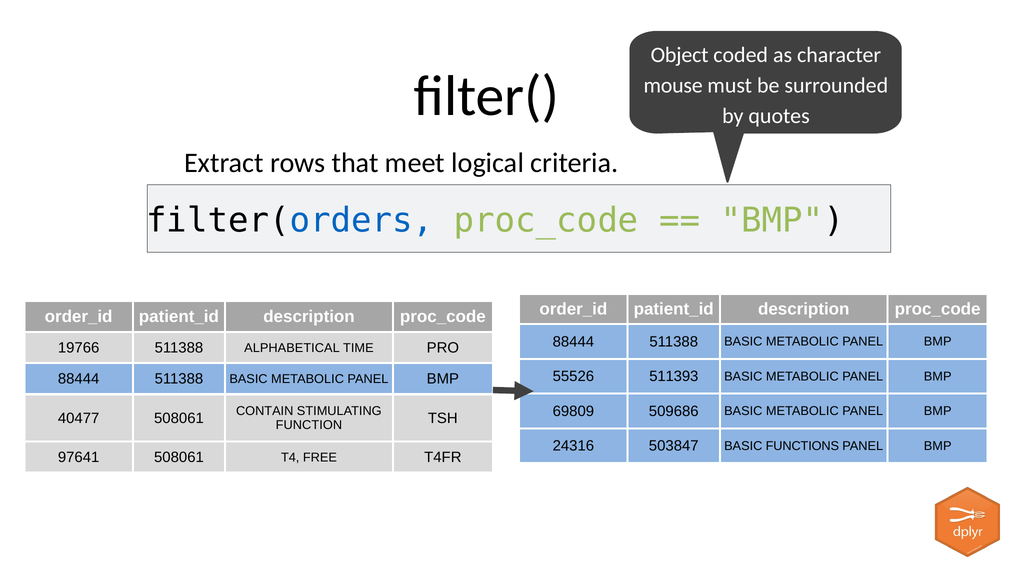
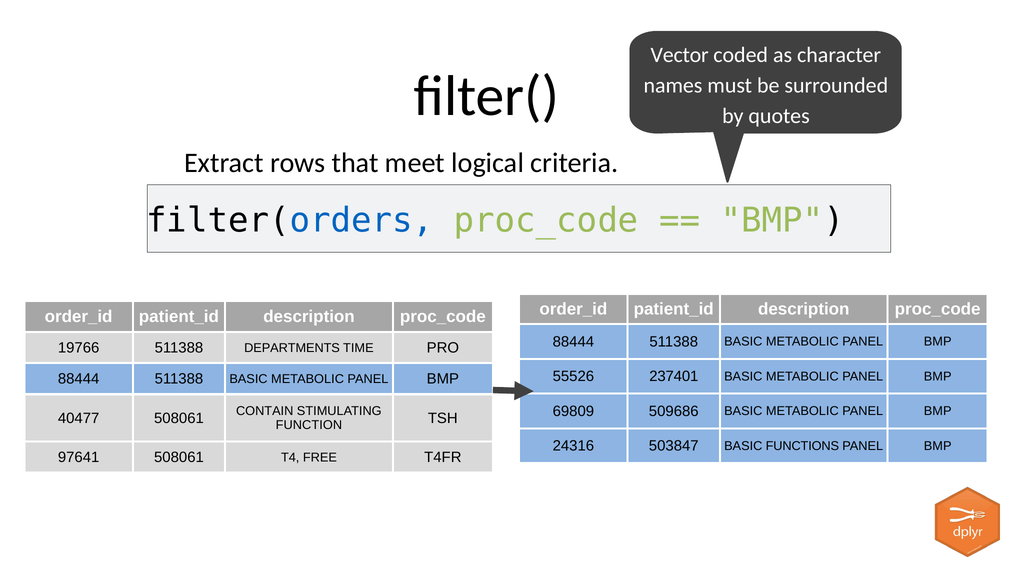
Object: Object -> Vector (680, 55)
mouse: mouse -> names (673, 86)
ALPHABETICAL: ALPHABETICAL -> DEPARTMENTS (292, 348)
511393: 511393 -> 237401 (674, 376)
